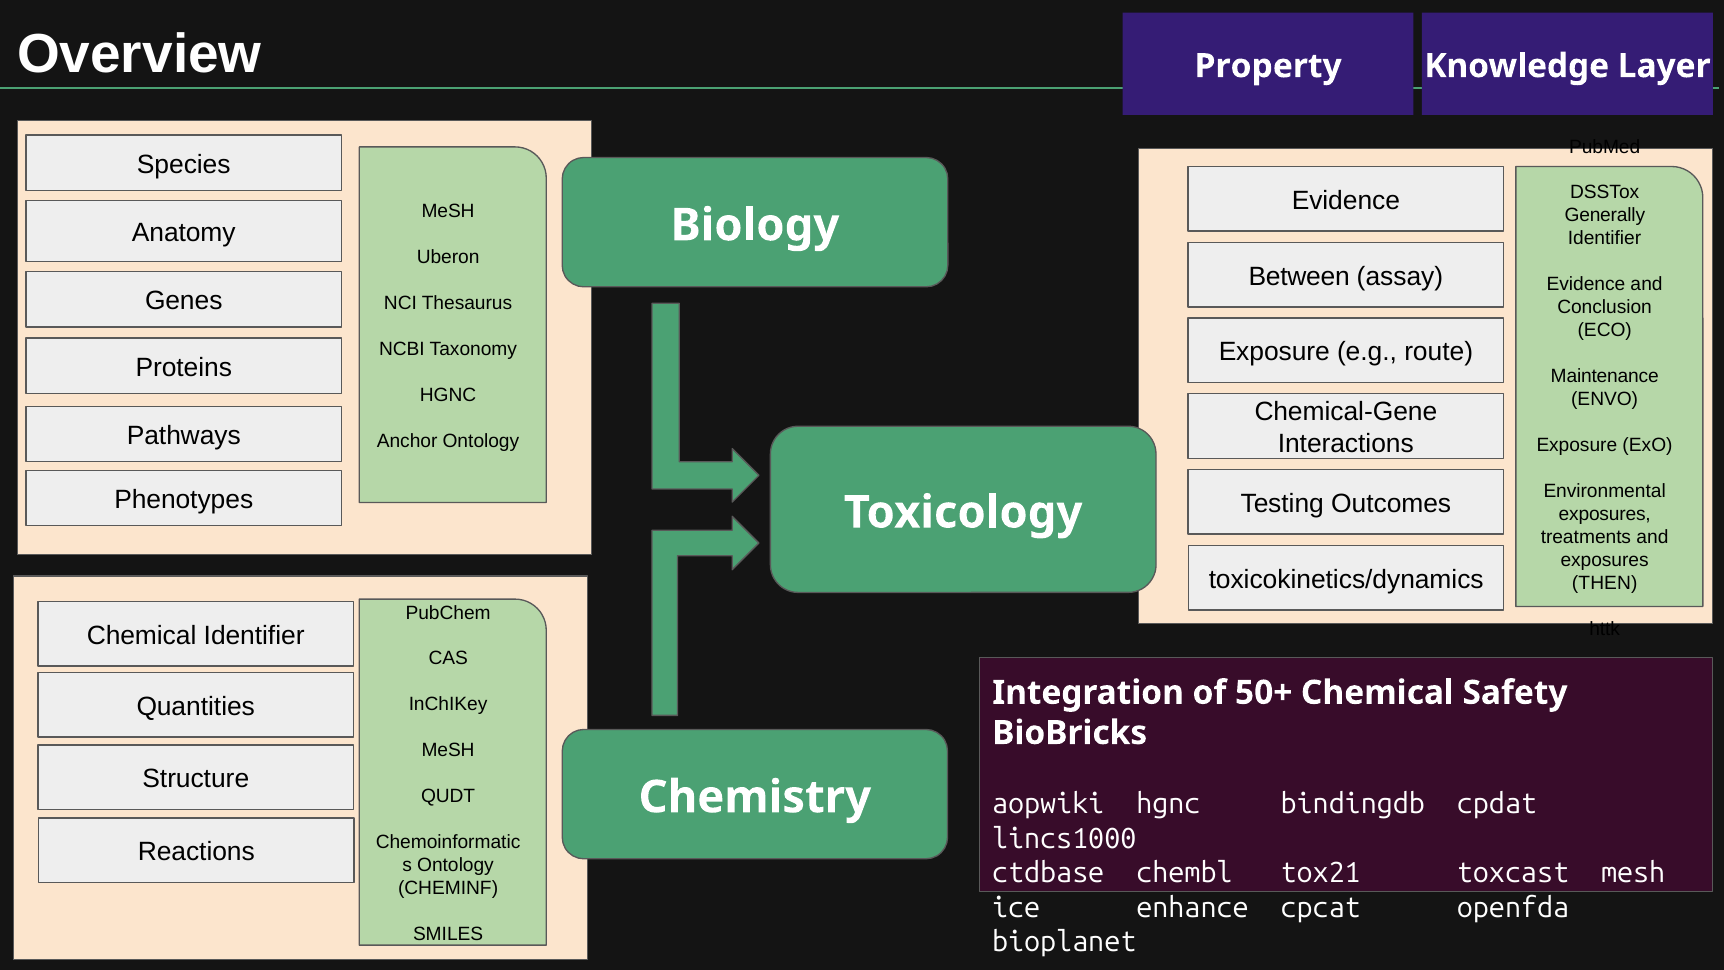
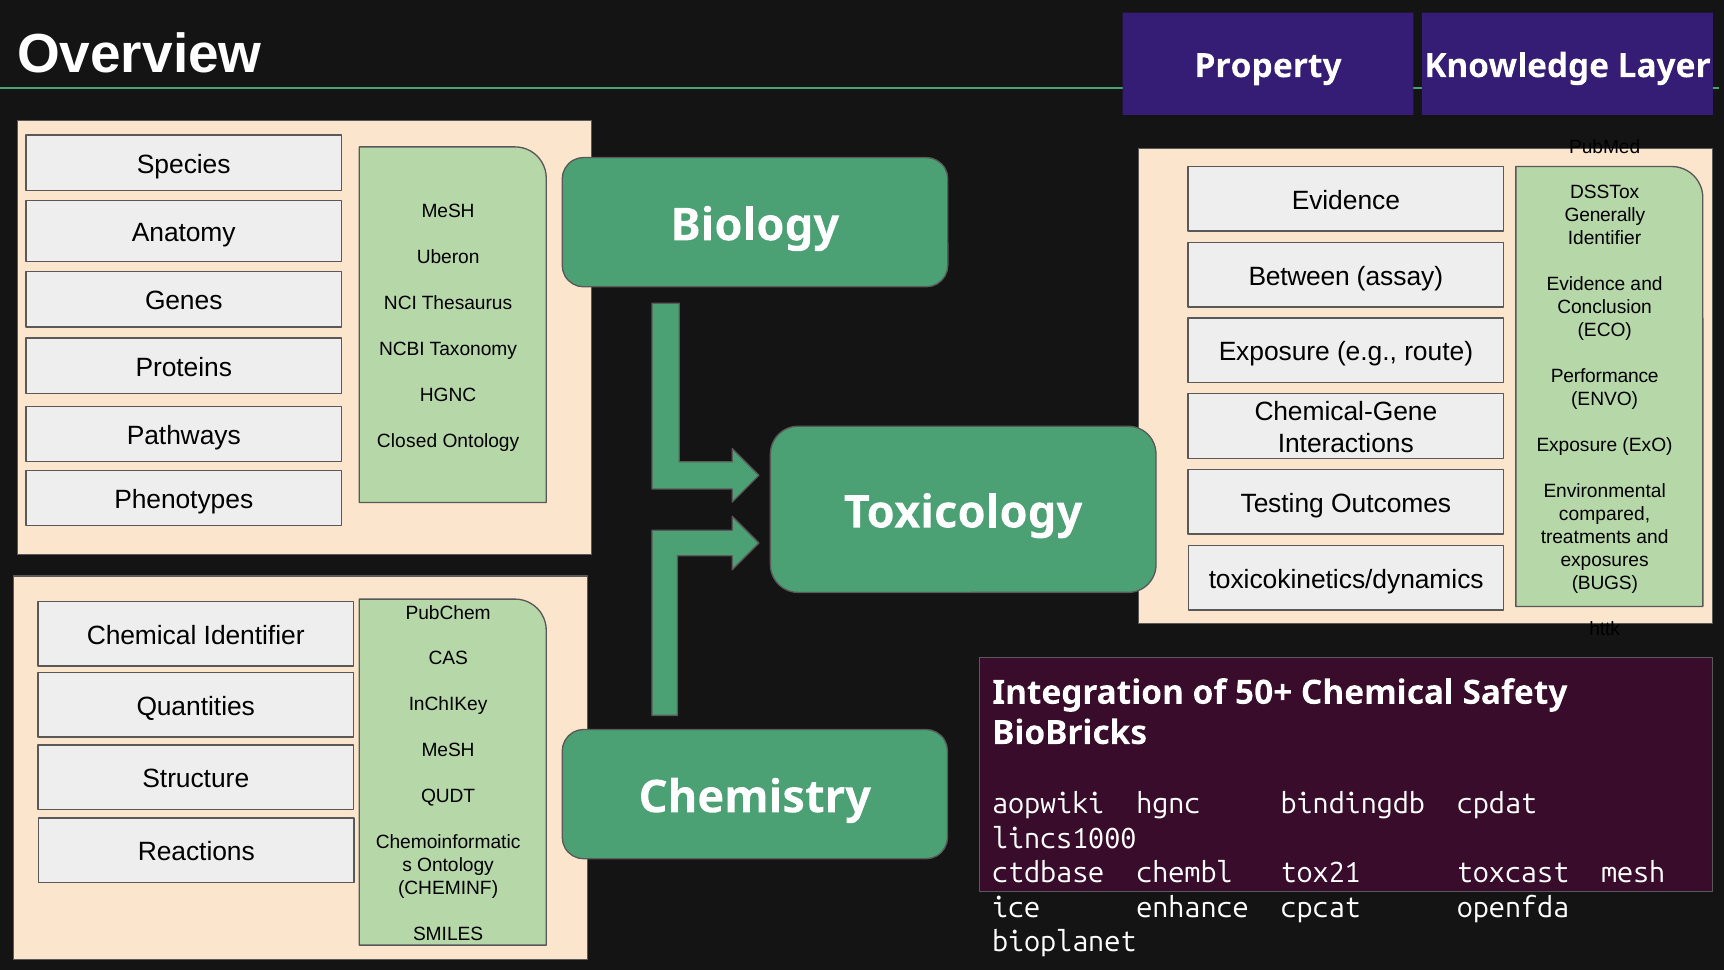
Maintenance: Maintenance -> Performance (1605, 376)
Anchor: Anchor -> Closed (407, 441)
exposures: exposures -> compared (1605, 514)
THEN: THEN -> BUGS (1605, 583)
